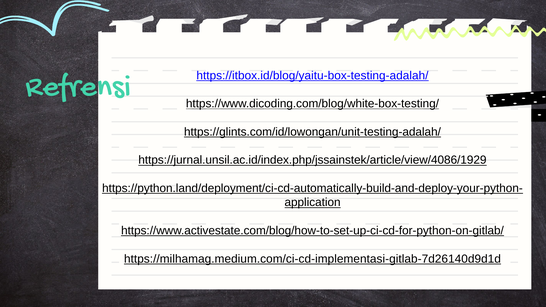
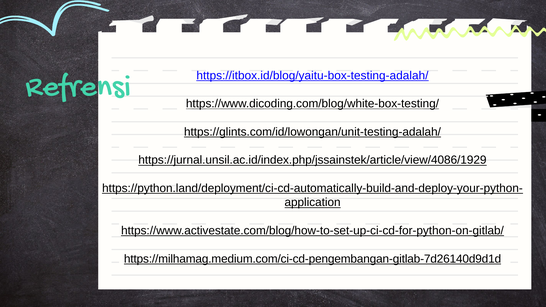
https://milhamag.medium.com/ci-cd-implementasi-gitlab-7d26140d9d1d: https://milhamag.medium.com/ci-cd-implementasi-gitlab-7d26140d9d1d -> https://milhamag.medium.com/ci-cd-pengembangan-gitlab-7d26140d9d1d (313, 259)
